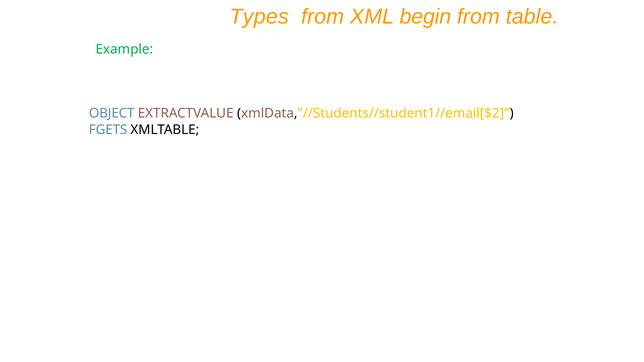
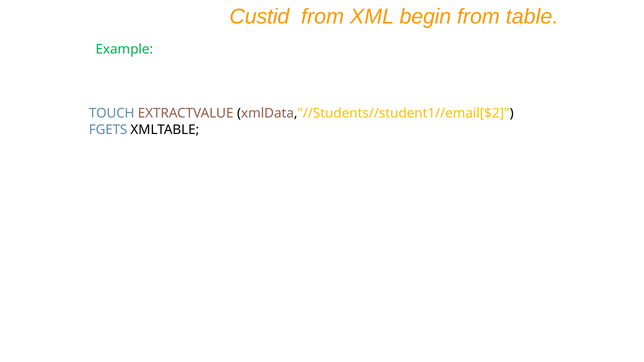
Types: Types -> Custid (259, 17)
OBJECT: OBJECT -> TOUCH (112, 114)
